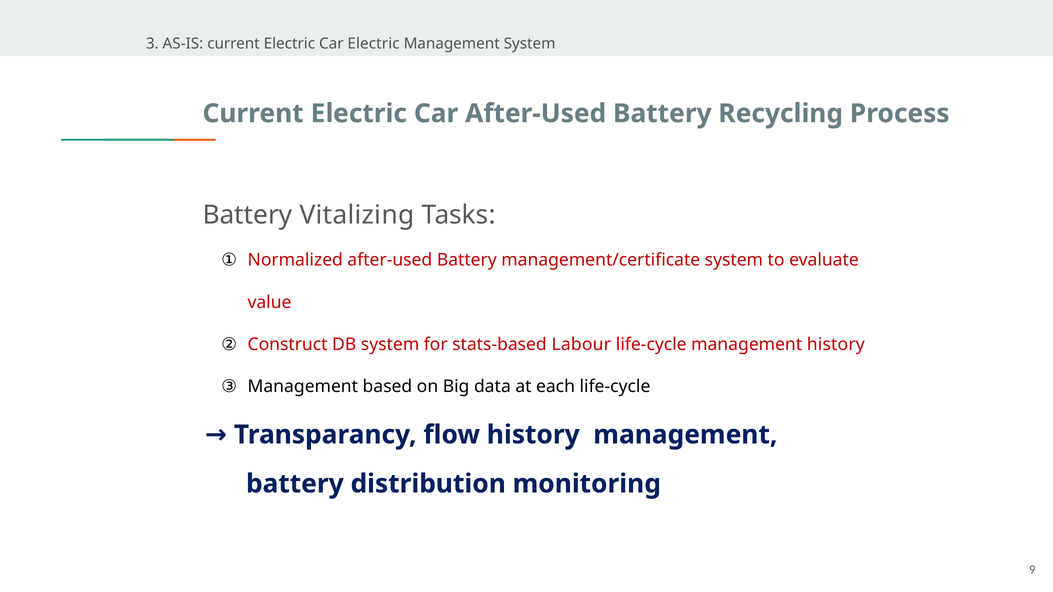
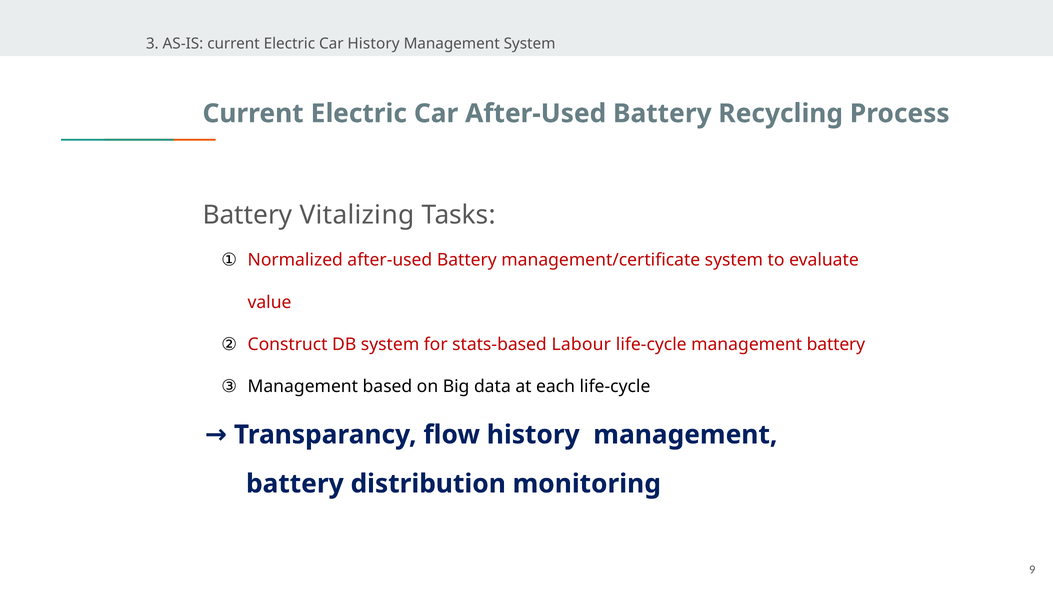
Car Electric: Electric -> History (374, 44)
life-cycle management history: history -> battery (836, 345)
